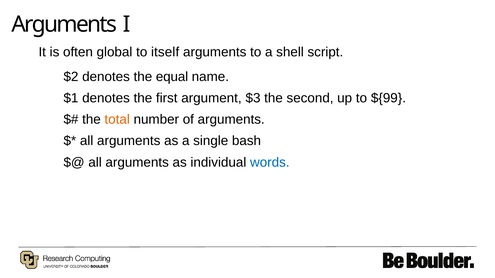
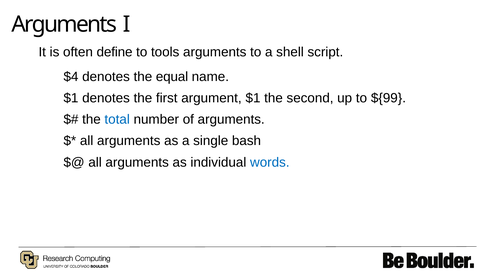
global: global -> define (115, 52)
itself: itself -> tools (165, 52)
$2: $2 -> $4 (71, 77)
argument $3: $3 -> $1 (253, 98)
total colour: orange -> blue (117, 120)
